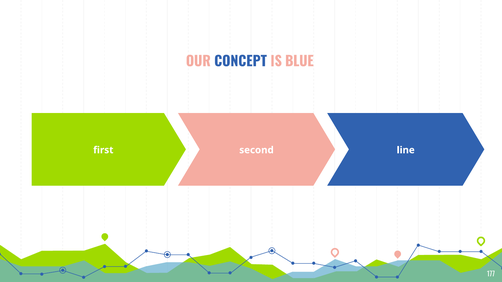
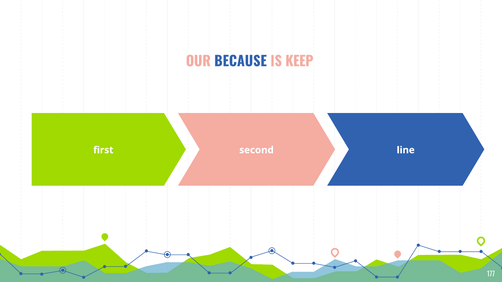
CONCEPT: CONCEPT -> BECAUSE (241, 62)
BLUE: BLUE -> KEEP (299, 62)
